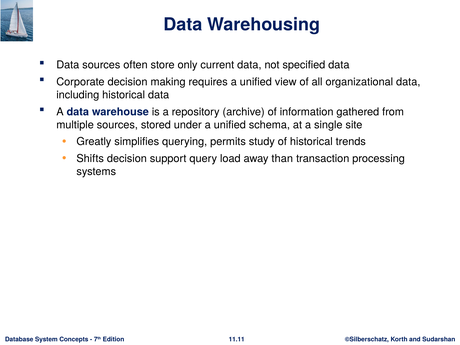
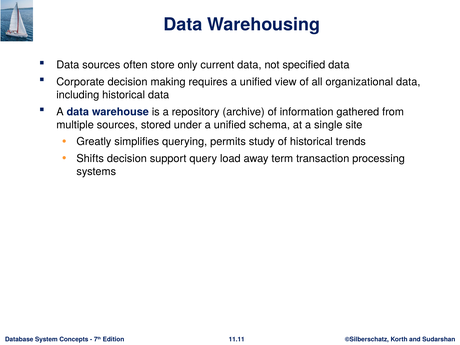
than: than -> term (282, 158)
